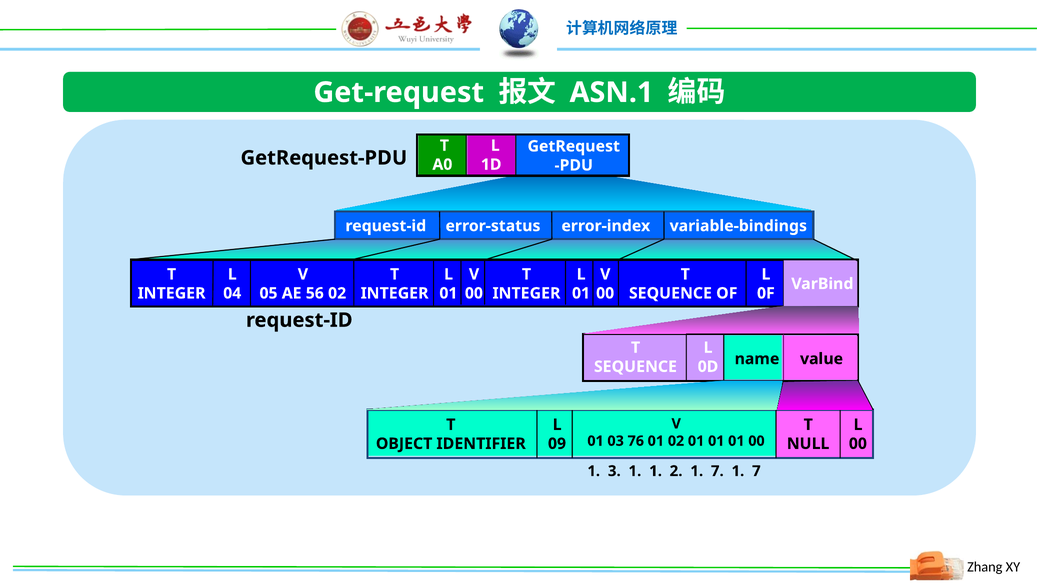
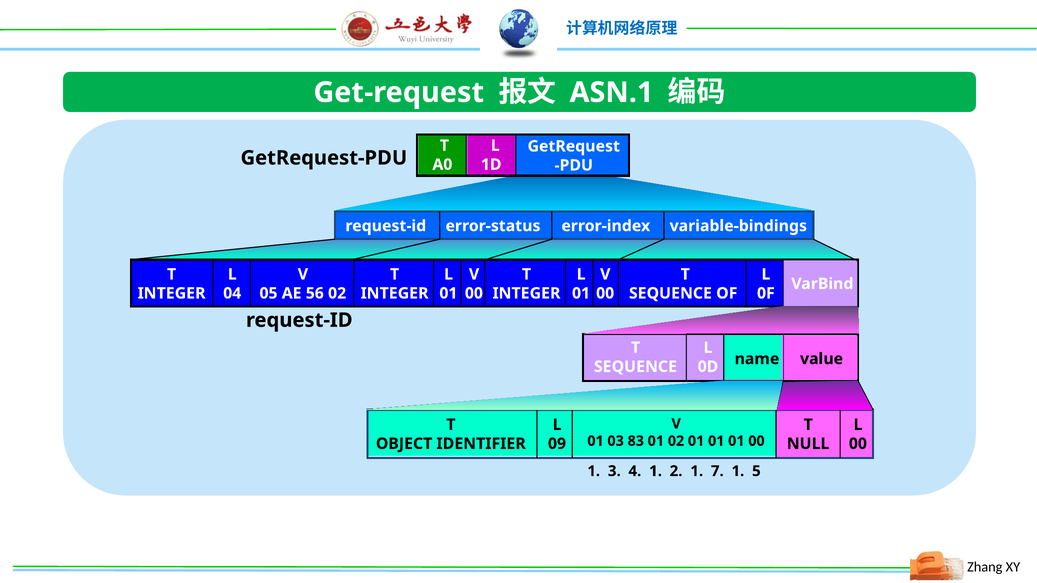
76: 76 -> 83 (636, 441)
3 1: 1 -> 4 (635, 471)
7 1 7: 7 -> 5 (756, 471)
